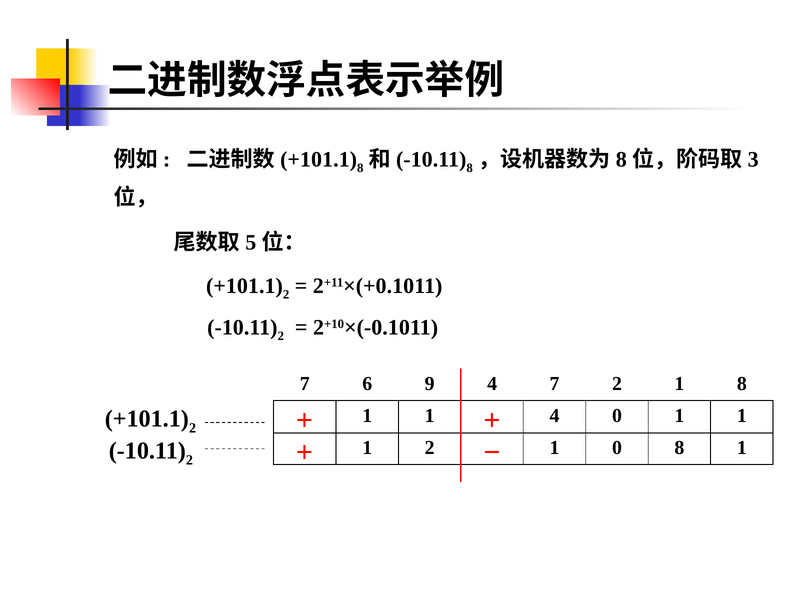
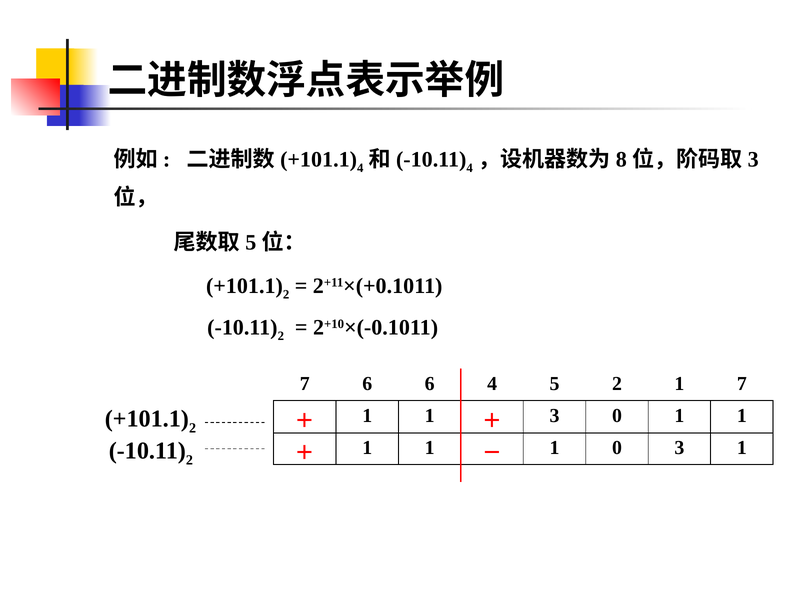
8: 8 -> 4 (360, 168)
8: 8 -> 4 (470, 168)
6 9: 9 -> 6 (430, 384)
4 7: 7 -> 5 (554, 384)
2 1 8: 8 -> 7 (742, 384)
4: 4 -> 3 (554, 416)
2: 2 -> 1 (430, 448)
0 8: 8 -> 3 (679, 448)
